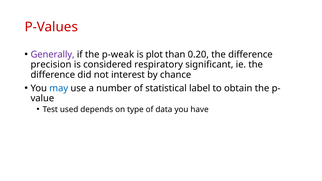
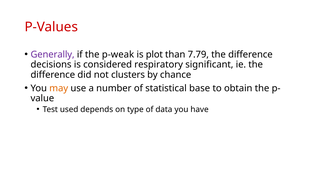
0.20: 0.20 -> 7.79 (198, 54)
precision: precision -> decisions (51, 65)
interest: interest -> clusters (128, 75)
may colour: blue -> orange (59, 88)
label: label -> base (200, 88)
